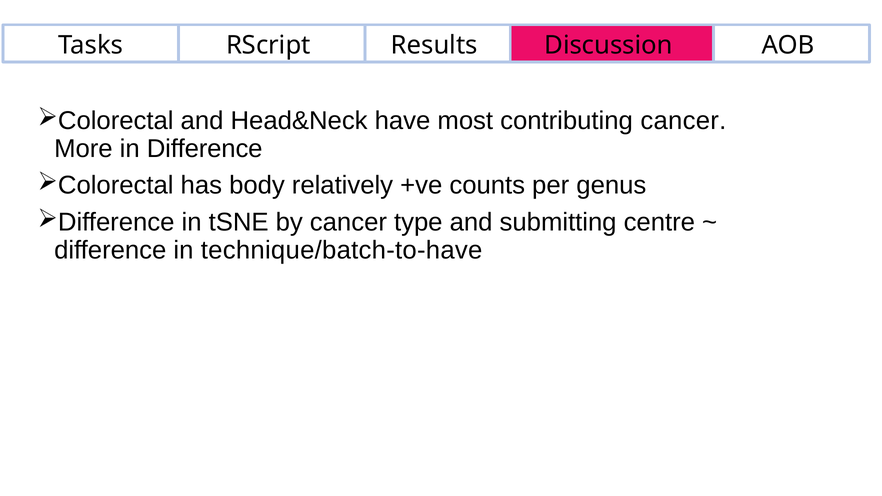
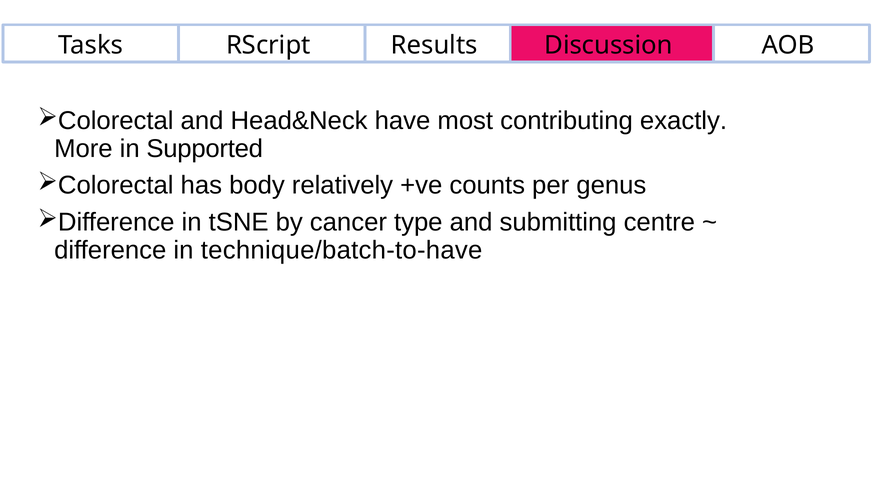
contributing cancer: cancer -> exactly (684, 121)
in Difference: Difference -> Supported (205, 149)
